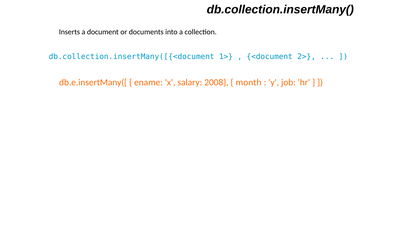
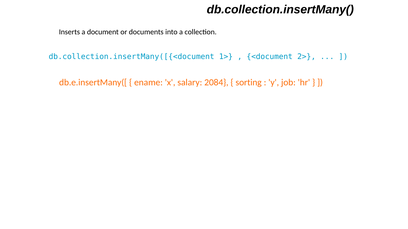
2008: 2008 -> 2084 (216, 83)
month: month -> sorting (249, 83)
